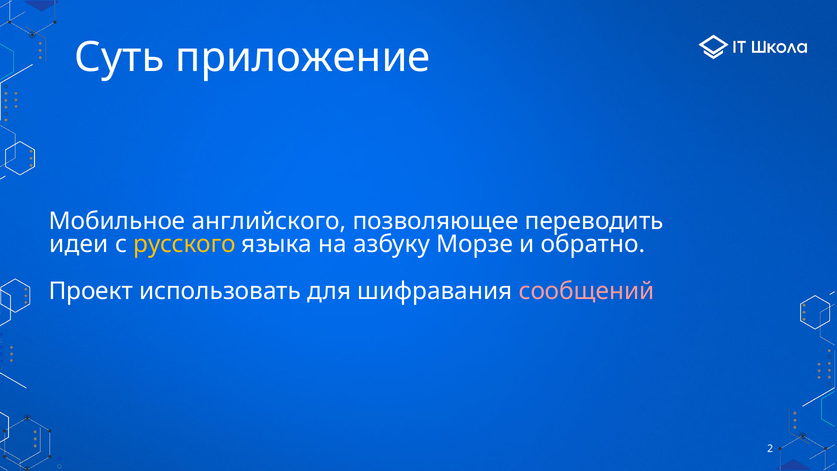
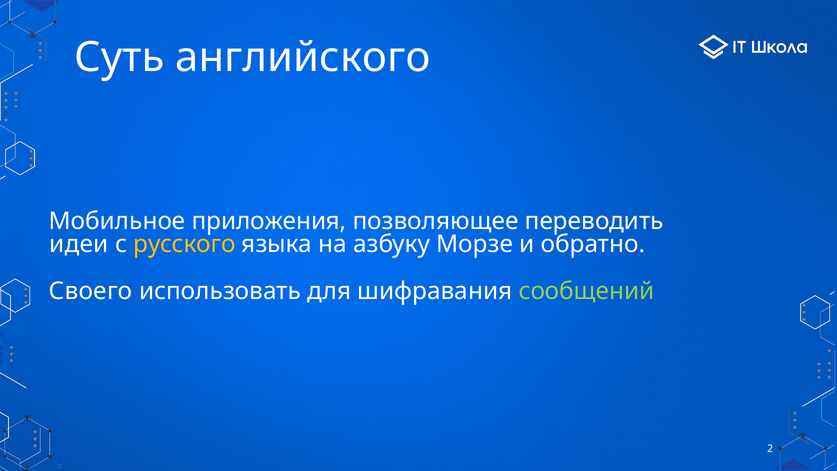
приложение: приложение -> английского (303, 57)
английского: английского -> приложения (269, 221)
Проект: Проект -> Своего (91, 291)
сообщений colour: pink -> light green (586, 291)
